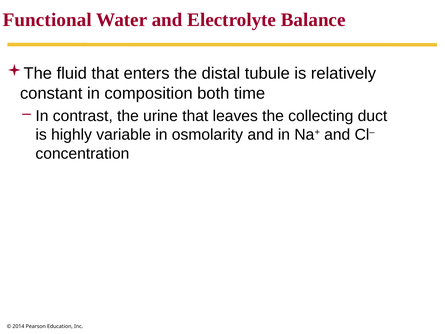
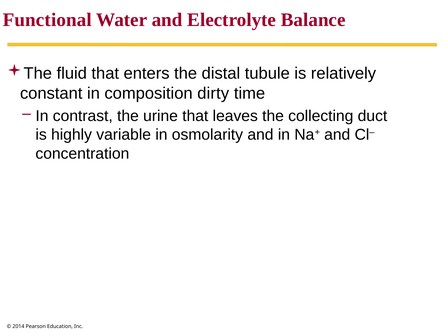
both: both -> dirty (213, 93)
